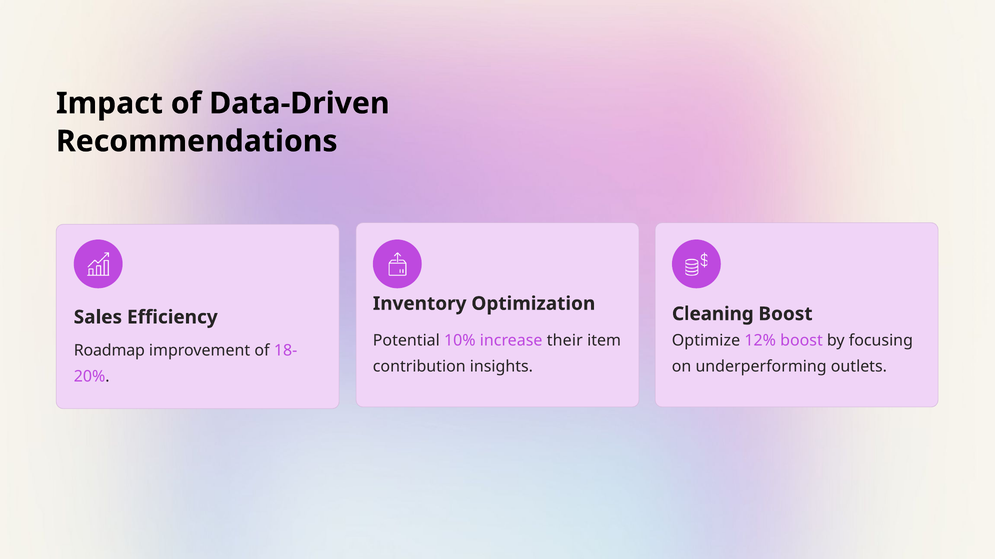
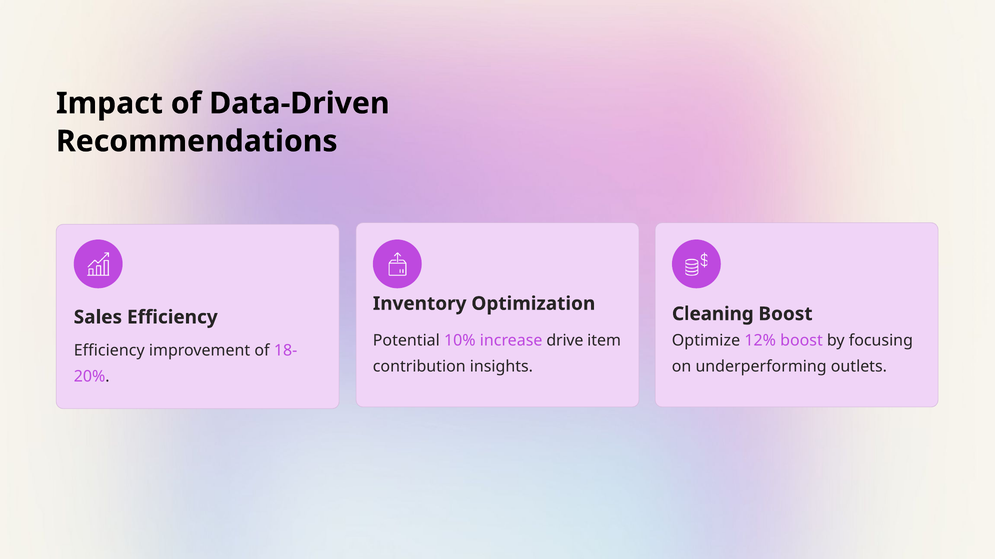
their: their -> drive (565, 341)
Roadmap: Roadmap -> Efficiency (109, 351)
